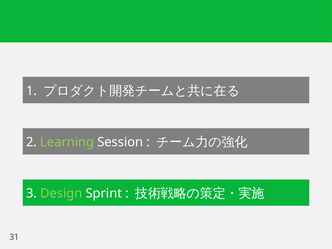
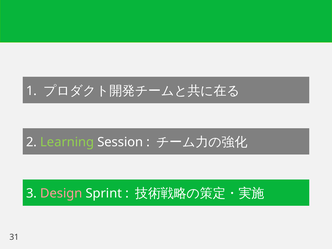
Design colour: light green -> pink (61, 193)
